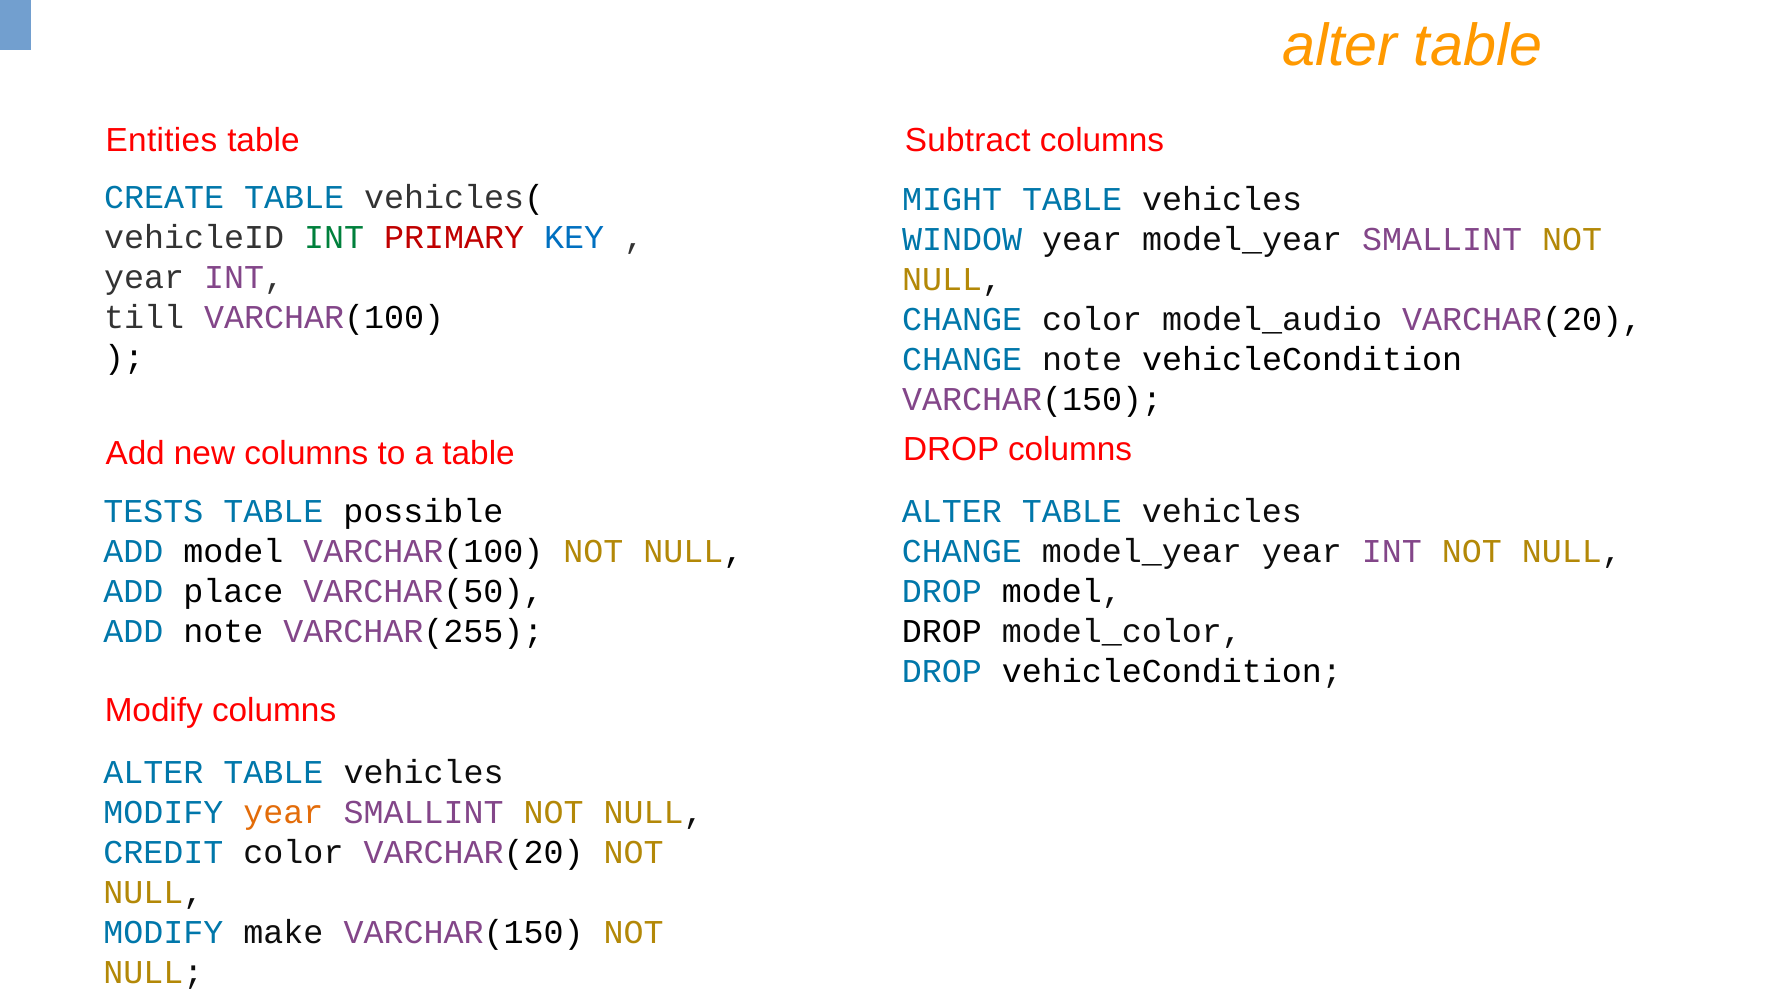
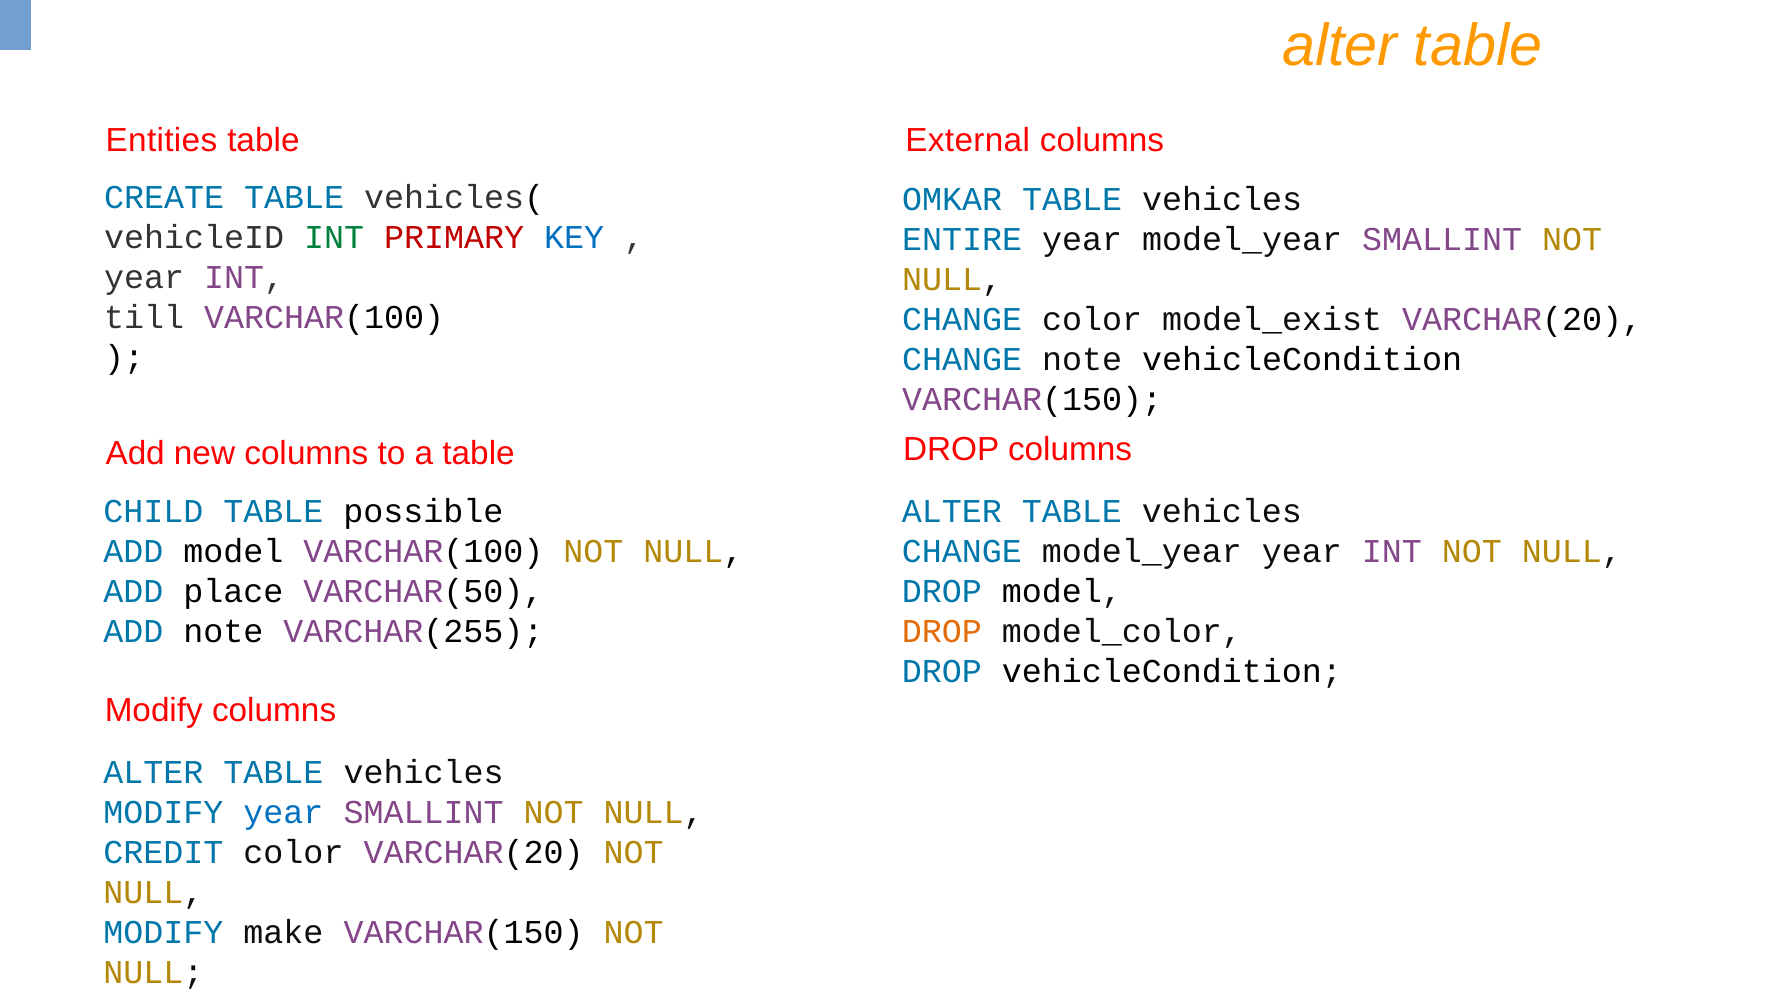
Subtract: Subtract -> External (968, 141)
MIGHT: MIGHT -> OMKAR (952, 200)
WINDOW: WINDOW -> ENTIRE (962, 240)
model_audio: model_audio -> model_exist (1272, 320)
TESTS: TESTS -> CHILD (153, 511)
DROP colour: black -> orange (942, 631)
year colour: orange -> blue (283, 812)
